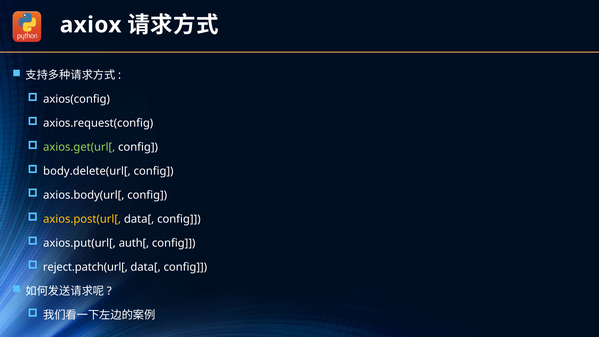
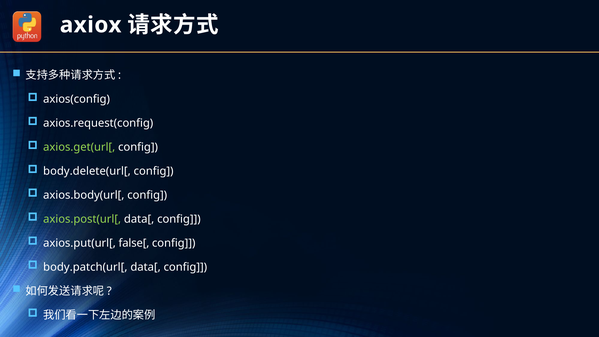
axios.post(url[ colour: yellow -> light green (82, 219)
auth[: auth[ -> false[ (134, 243)
reject.patch(url[: reject.patch(url[ -> body.patch(url[ (85, 267)
